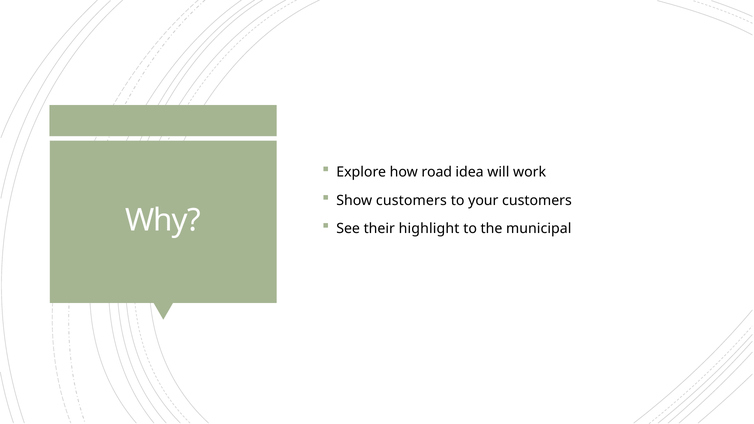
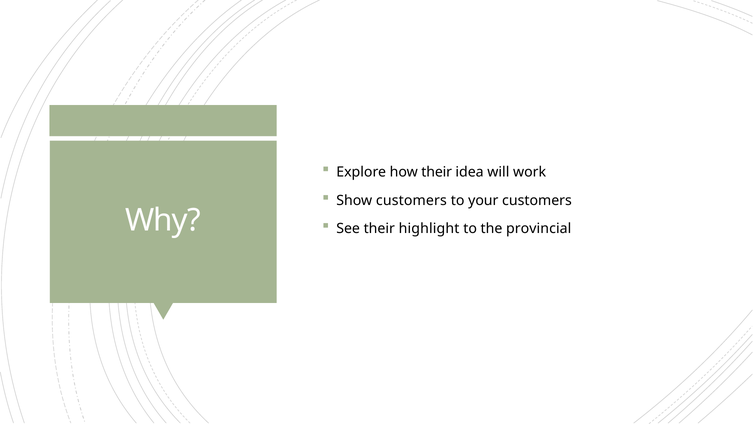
how road: road -> their (437, 172)
municipal: municipal -> provincial (539, 229)
